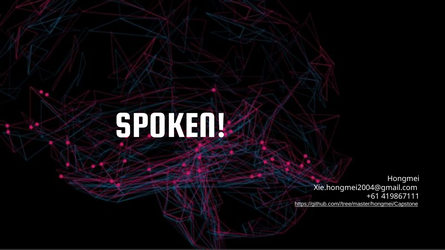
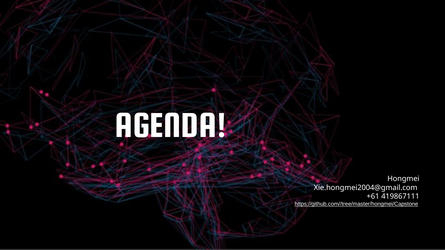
SPOKEN: SPOKEN -> AGENDA (171, 125)
